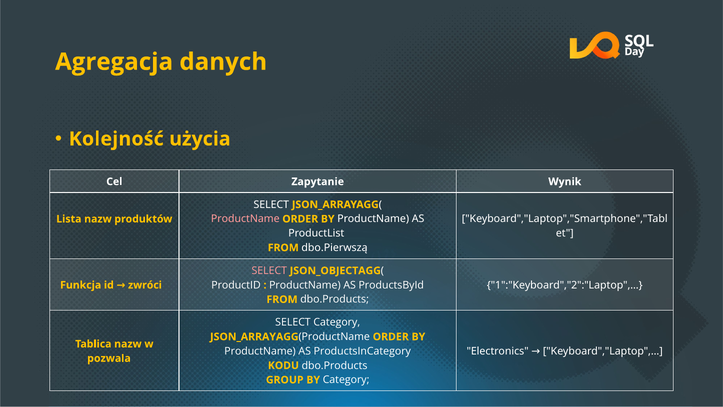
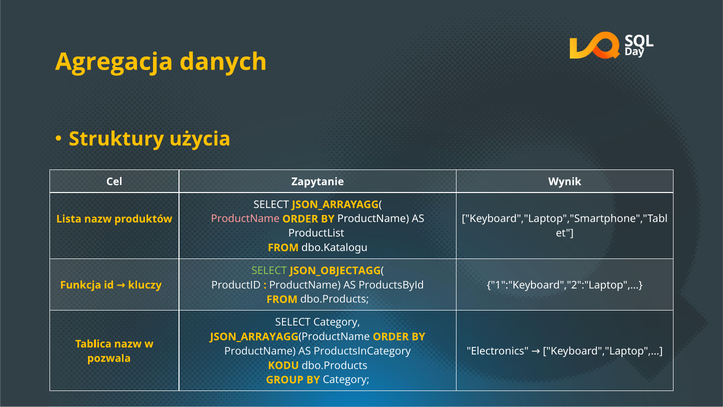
Kolejność: Kolejność -> Struktury (116, 139)
dbo.Pierwszą: dbo.Pierwszą -> dbo.Katalogu (335, 248)
SELECT colour: pink -> light green (269, 270)
zwróci: zwróci -> kluczy (145, 285)
